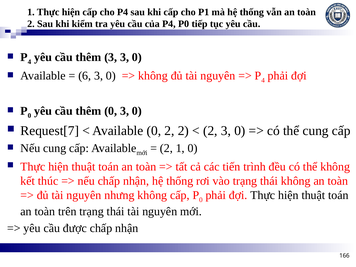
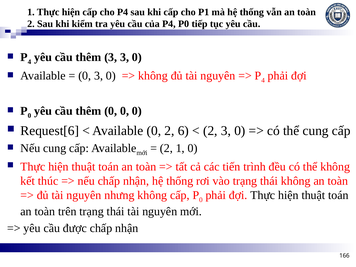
6: 6 -> 0 (85, 76)
thêm 0 3: 3 -> 0 (125, 111)
Request[7: Request[7 -> Request[6 (50, 131)
2 2: 2 -> 6 (183, 131)
